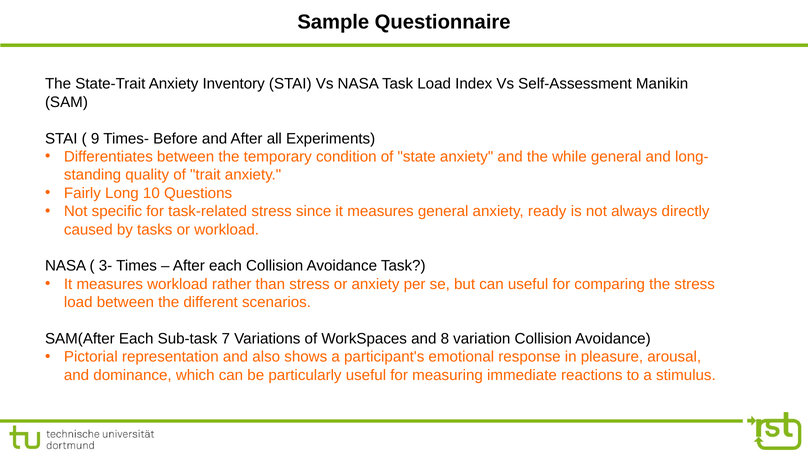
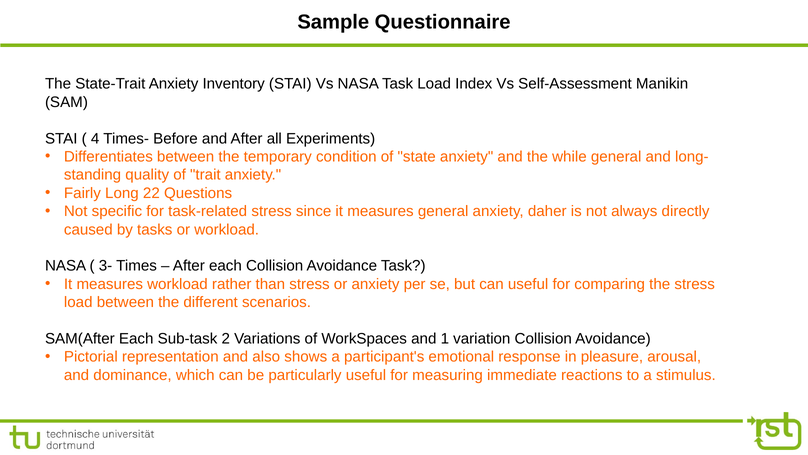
9: 9 -> 4 (95, 138)
10: 10 -> 22 (151, 193)
ready: ready -> daher (547, 211)
7: 7 -> 2 (226, 338)
8: 8 -> 1 (445, 338)
